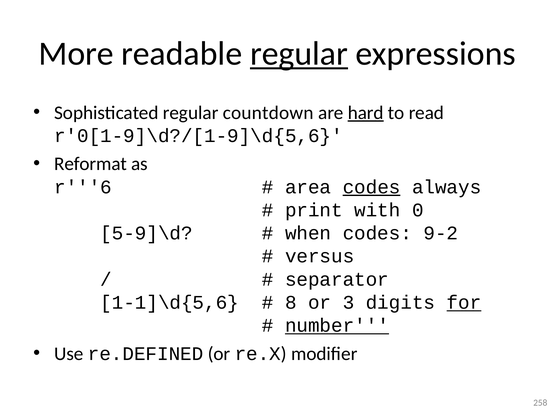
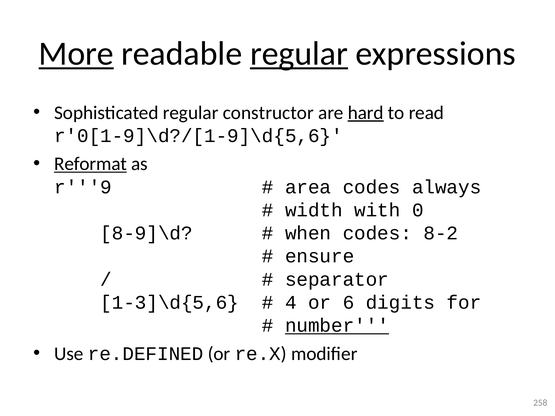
More underline: none -> present (76, 54)
countdown: countdown -> constructor (268, 113)
Reformat underline: none -> present (91, 164)
r'''6: r'''6 -> r'''9 (83, 187)
codes underline: present -> none (372, 187)
print: print -> width (314, 210)
5-9]\d: 5-9]\d -> 8-9]\d (146, 233)
9-2: 9-2 -> 8-2 (441, 233)
versus: versus -> ensure (320, 256)
1-1]\d{5,6: 1-1]\d{5,6 -> 1-3]\d{5,6 (170, 303)
8: 8 -> 4 (291, 303)
3: 3 -> 6 (349, 303)
for underline: present -> none (464, 303)
